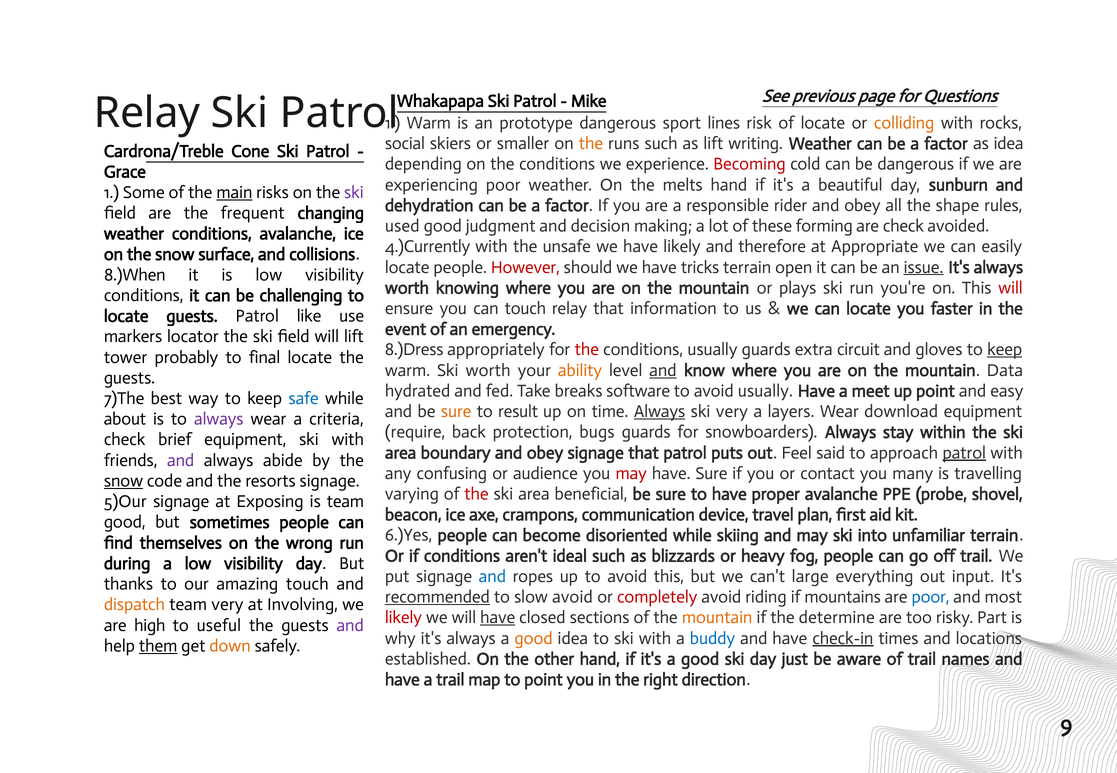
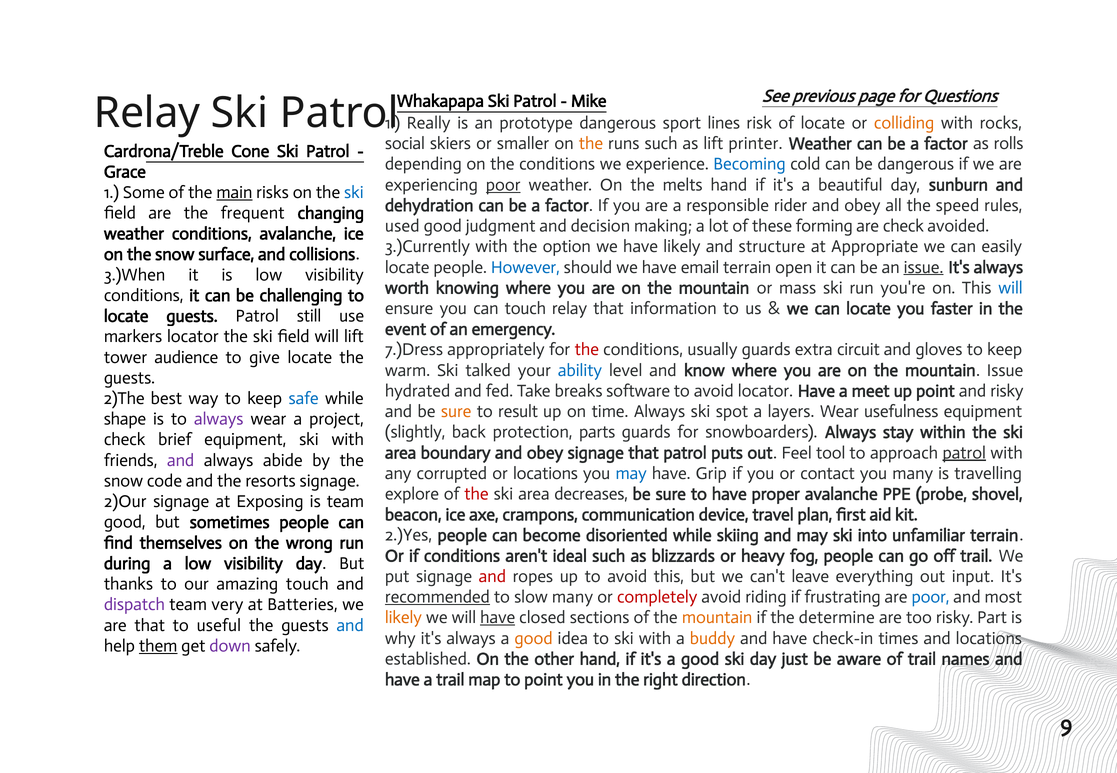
Warm: Warm -> Really (429, 123)
writing: writing -> printer (755, 144)
as idea: idea -> rolls (1009, 144)
Becoming colour: red -> blue (749, 164)
poor underline: none -> present (503, 185)
ski colour: purple -> blue (354, 193)
shape: shape -> speed (958, 206)
4.)Currently: 4.)Currently -> 3.)Currently (427, 247)
unsafe: unsafe -> option (567, 247)
therefore: therefore -> structure (772, 247)
However colour: red -> blue (525, 267)
tricks: tricks -> email (700, 267)
8.)When: 8.)When -> 3.)When (135, 275)
plays: plays -> mass (798, 288)
will colour: red -> blue (1011, 288)
like: like -> still (309, 316)
8.)Dress: 8.)Dress -> 7.)Dress (414, 350)
keep underline: present -> none (1005, 350)
probably: probably -> audience (186, 358)
final: final -> give (264, 358)
Ski worth: worth -> talked (488, 371)
ability colour: orange -> blue (580, 371)
and underline: present -> none (663, 371)
mountain Data: Data -> Issue (1005, 371)
avoid usually: usually -> locator (765, 391)
and easy: easy -> risky (1007, 391)
7)The: 7)The -> 2)The (124, 399)
Always underline: present -> none (660, 412)
ski very: very -> spot (732, 412)
download: download -> usefulness (901, 412)
about: about -> shape (125, 419)
criteria: criteria -> project (336, 419)
require: require -> slightly (415, 432)
bugs: bugs -> parts (597, 432)
said: said -> tool (831, 453)
confusing: confusing -> corrupted (452, 474)
or audience: audience -> locations (546, 474)
may colour: red -> blue (631, 474)
have Sure: Sure -> Grip (711, 474)
snow underline: present -> none (123, 481)
varying: varying -> explore (412, 494)
beneficial: beneficial -> decreases (591, 494)
5)Our: 5)Our -> 2)Our (125, 502)
6.)Yes: 6.)Yes -> 2.)Yes (408, 536)
and colour: blue -> red (492, 577)
large: large -> leave (810, 577)
slow avoid: avoid -> many (572, 597)
mountains: mountains -> frustrating (843, 597)
dispatch colour: orange -> purple (134, 605)
Involving: Involving -> Batteries (302, 605)
likely colour: red -> orange (403, 618)
are high: high -> that (150, 626)
and colour: purple -> blue (350, 626)
buddy colour: blue -> orange (712, 639)
check-in underline: present -> none (843, 639)
down colour: orange -> purple (230, 646)
